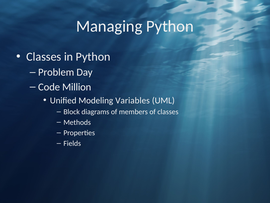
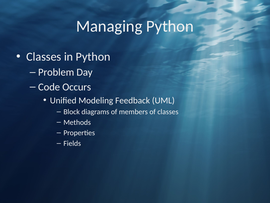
Million: Million -> Occurs (77, 87)
Variables: Variables -> Feedback (133, 100)
